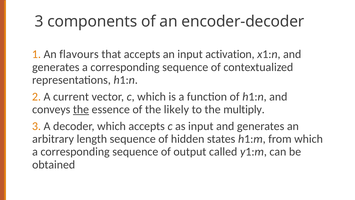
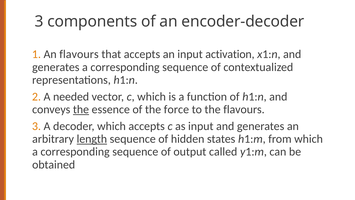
current: current -> needed (71, 97)
likely: likely -> force (176, 109)
the multiply: multiply -> flavours (244, 109)
length underline: none -> present (92, 139)
